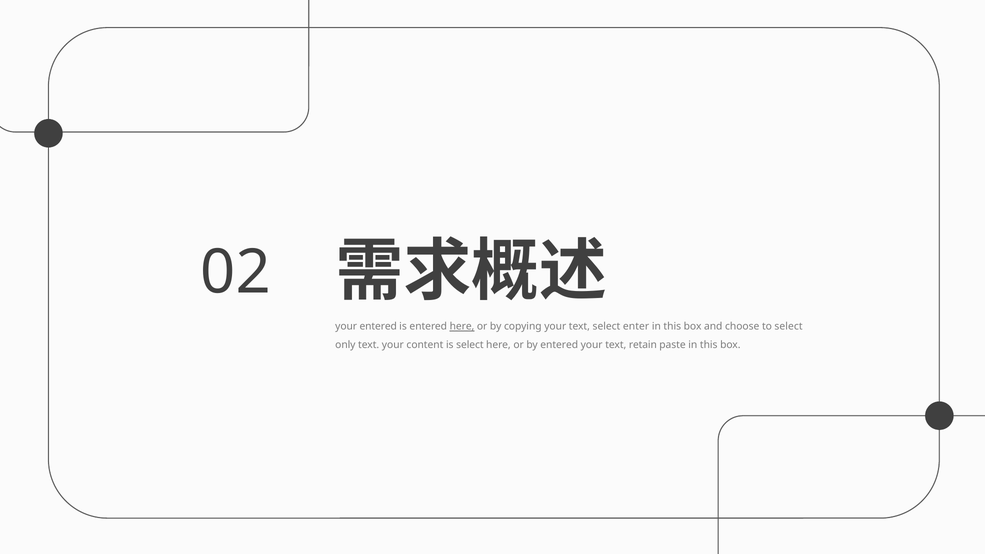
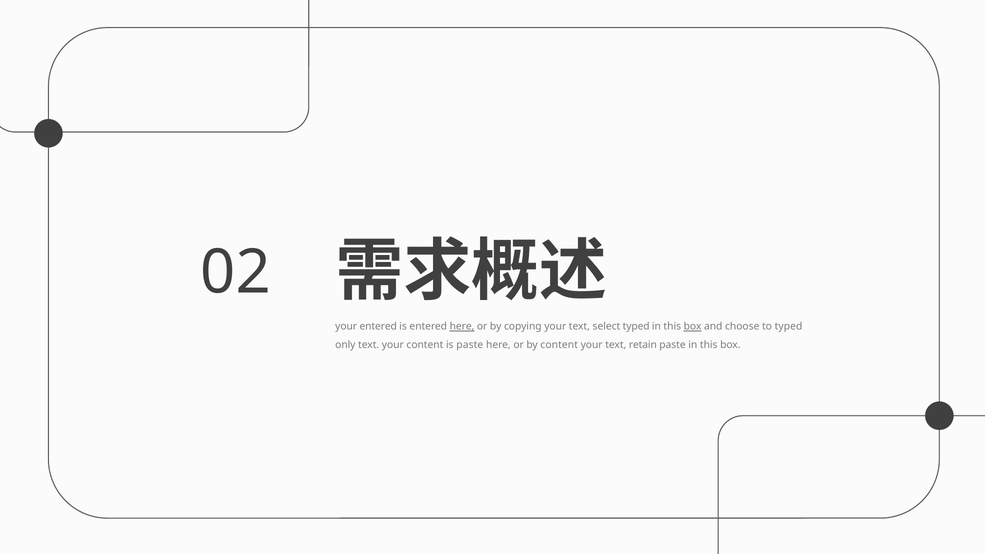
select enter: enter -> typed (636, 327)
box underline: none -> present (693, 327)
to select: select -> typed (789, 327)
is select: select -> paste (470, 345)
by entered: entered -> content (559, 345)
